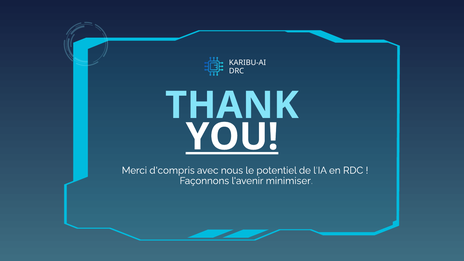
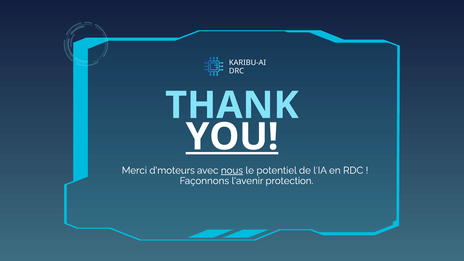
d'compris: d'compris -> d'moteurs (172, 170)
nous underline: none -> present (232, 170)
minimiser: minimiser -> protection (289, 181)
